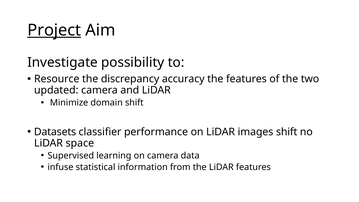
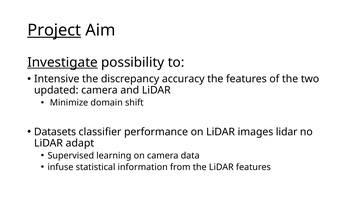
Investigate underline: none -> present (63, 62)
Resource: Resource -> Intensive (57, 79)
images shift: shift -> lidar (287, 132)
space: space -> adapt (80, 143)
